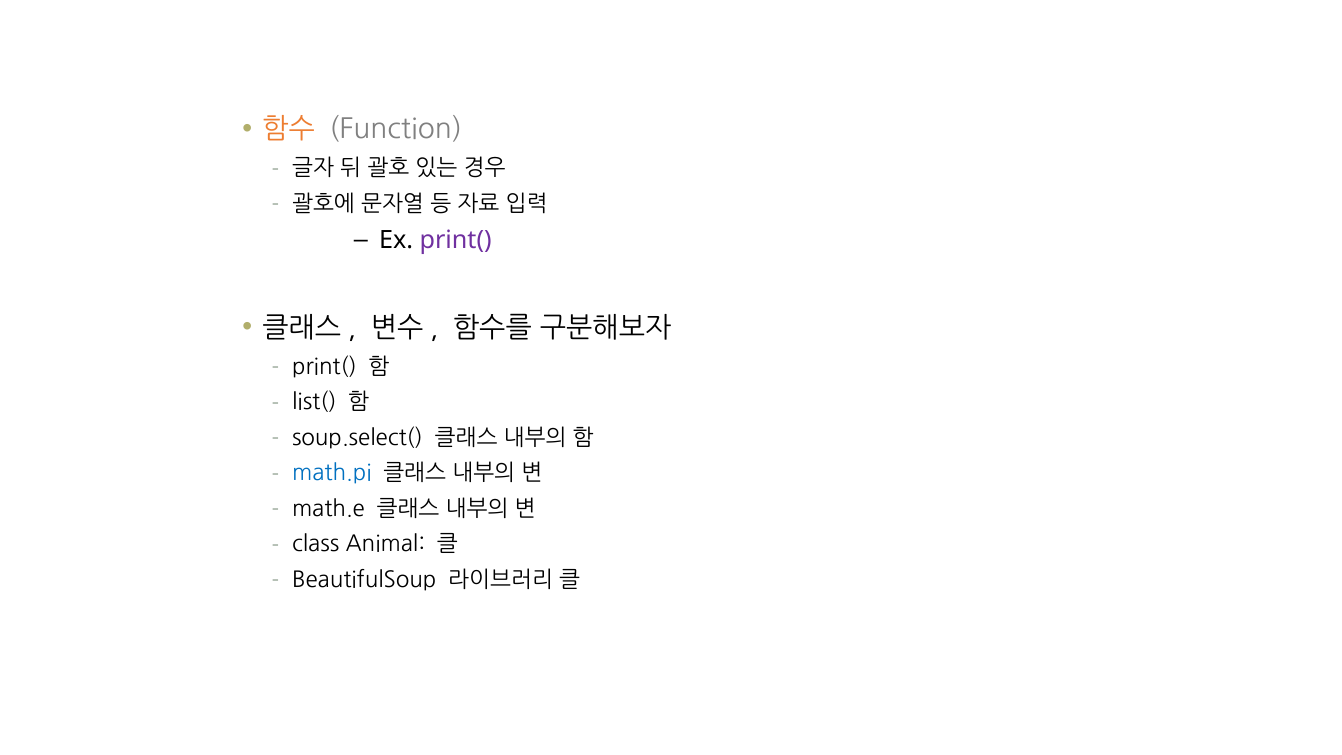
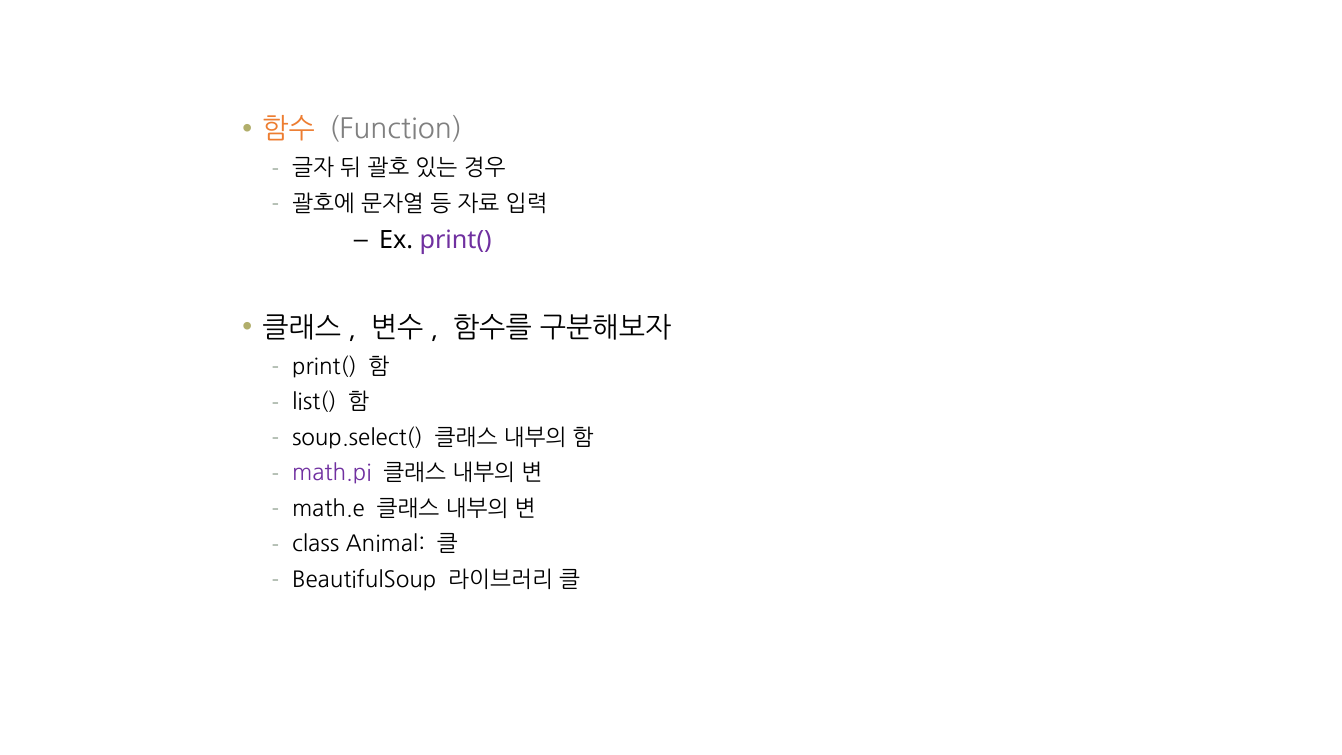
math.pi colour: blue -> purple (332, 473)
